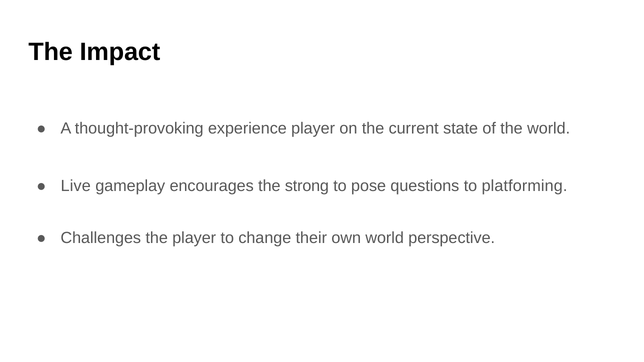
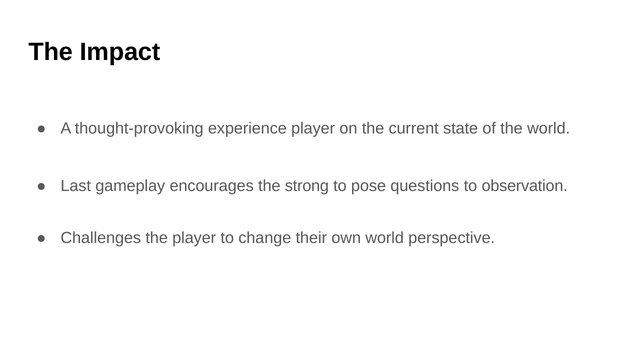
Live: Live -> Last (76, 186)
platforming: platforming -> observation (525, 186)
